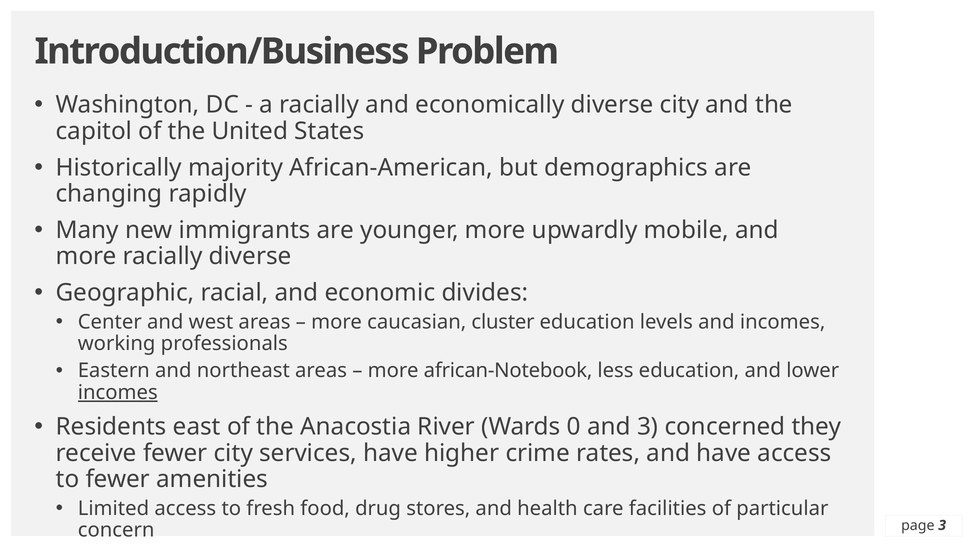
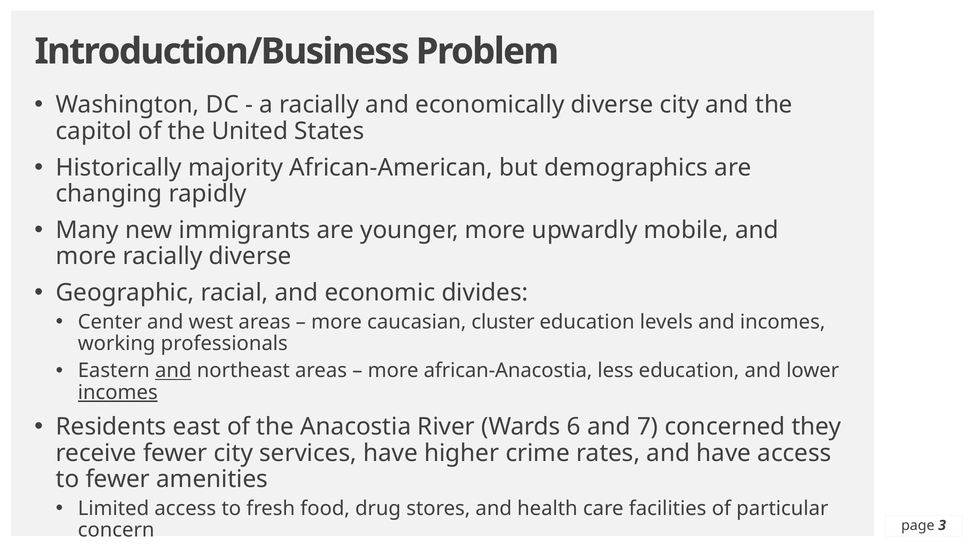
and underline: none -> present (173, 371)
african-Notebook: african-Notebook -> african-Anacostia (508, 371)
0: 0 -> 6 (574, 427)
and 3: 3 -> 7 (648, 427)
